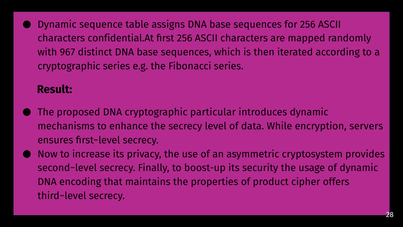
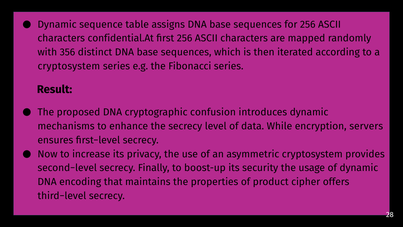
967: 967 -> 356 (67, 52)
cryptographic: cryptographic -> cryptosystem (69, 66)
particular: particular -> confusion (213, 112)
